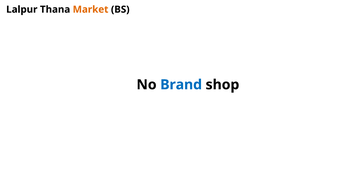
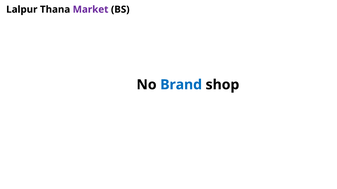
Market colour: orange -> purple (91, 9)
